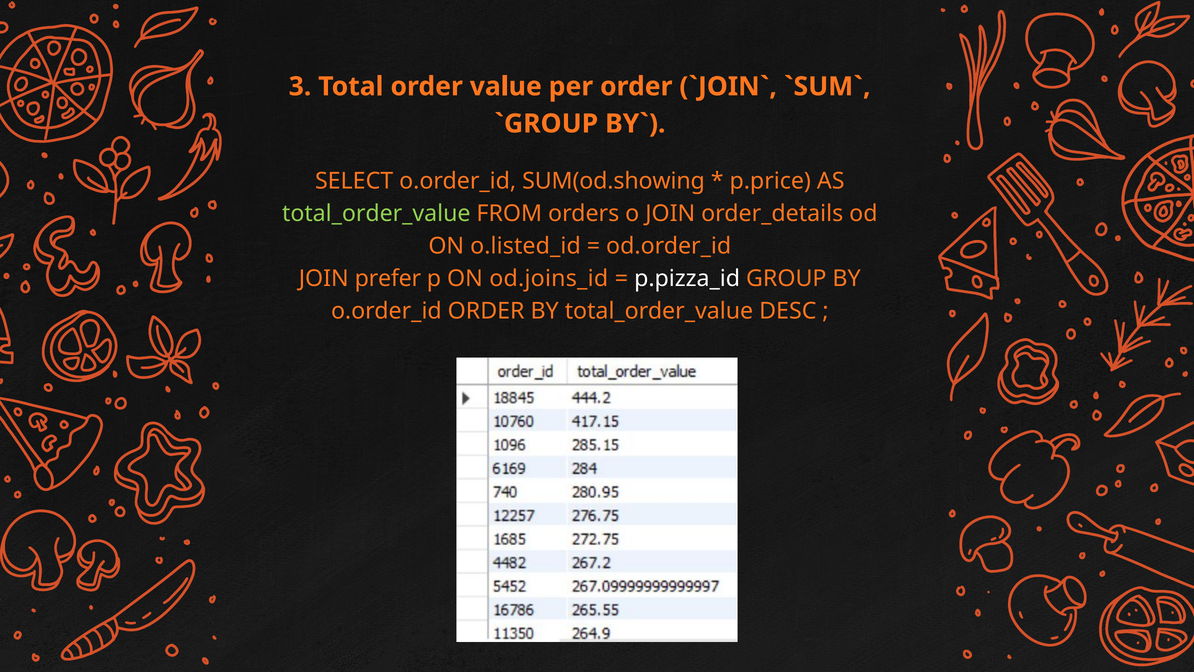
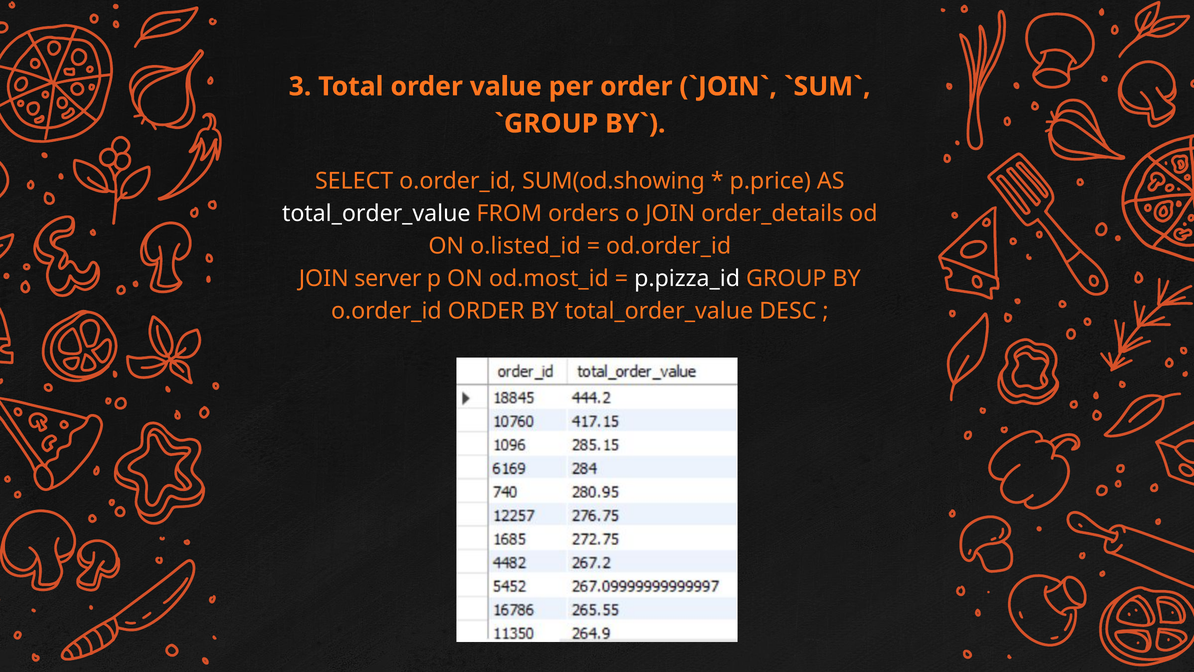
total_order_value colour: light green -> white (376, 213)
prefer: prefer -> server (388, 278)
od.joins_id: od.joins_id -> od.most_id (549, 278)
